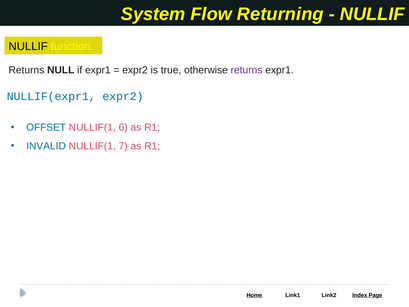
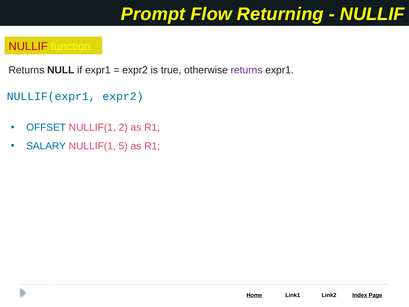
System: System -> Prompt (153, 14)
NULLIF colour: black -> red (28, 46)
6: 6 -> 2 (123, 127)
INVALID: INVALID -> SALARY (46, 146)
7: 7 -> 5 (123, 146)
